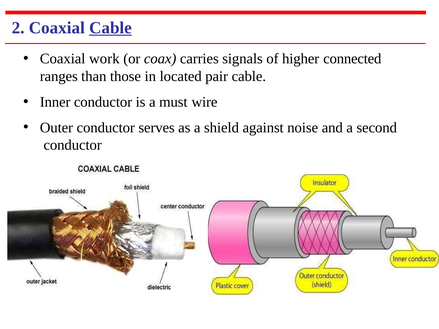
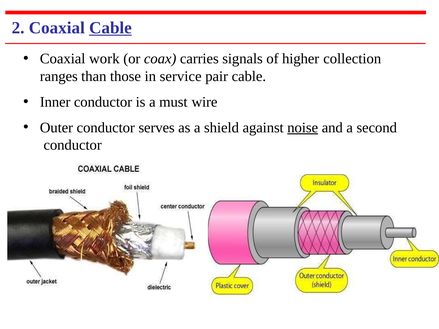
connected: connected -> collection (352, 59)
located: located -> service (181, 76)
noise underline: none -> present (303, 128)
